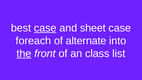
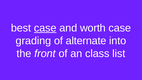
sheet: sheet -> worth (93, 28)
foreach: foreach -> grading (33, 41)
the underline: present -> none (24, 53)
